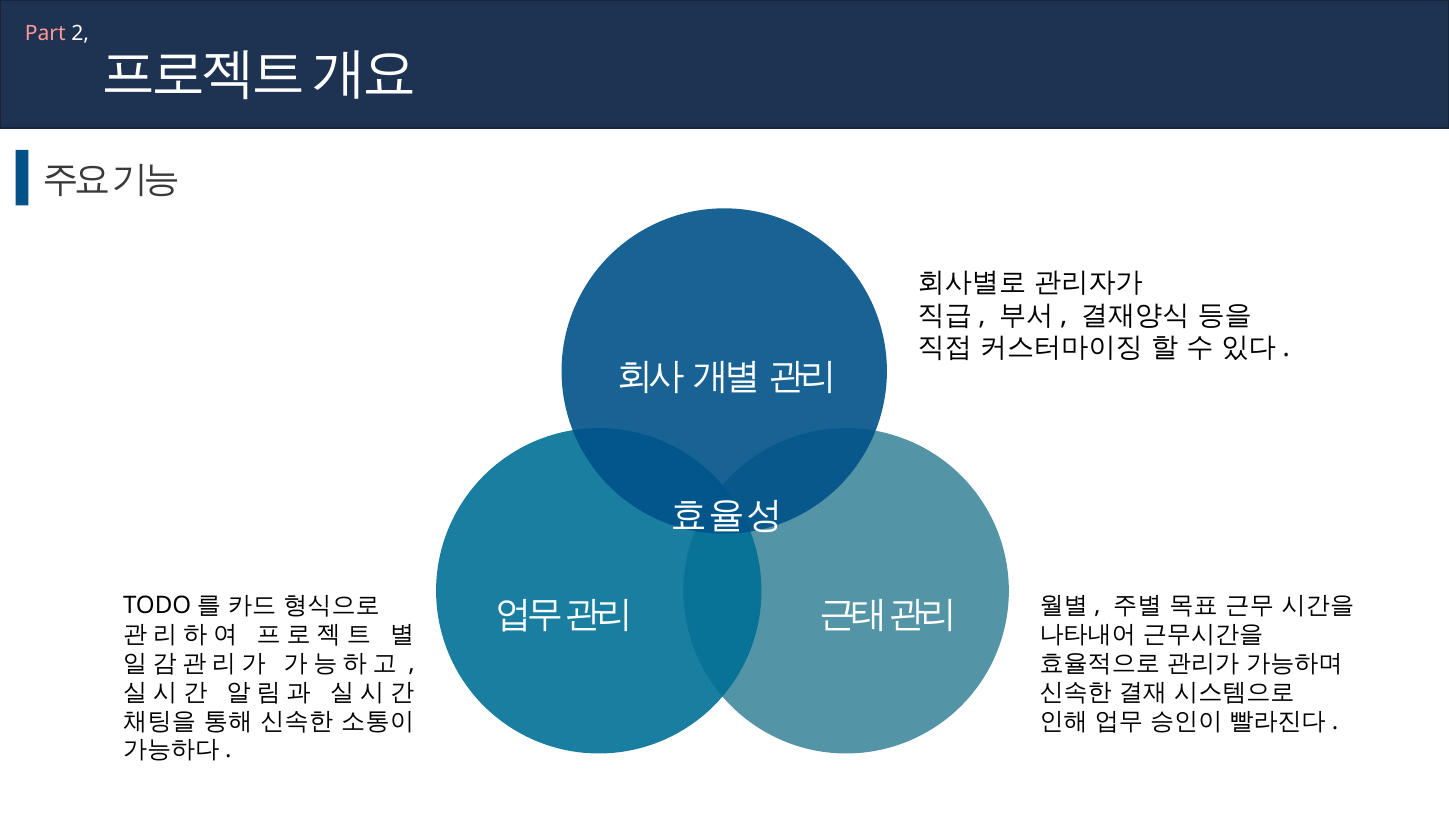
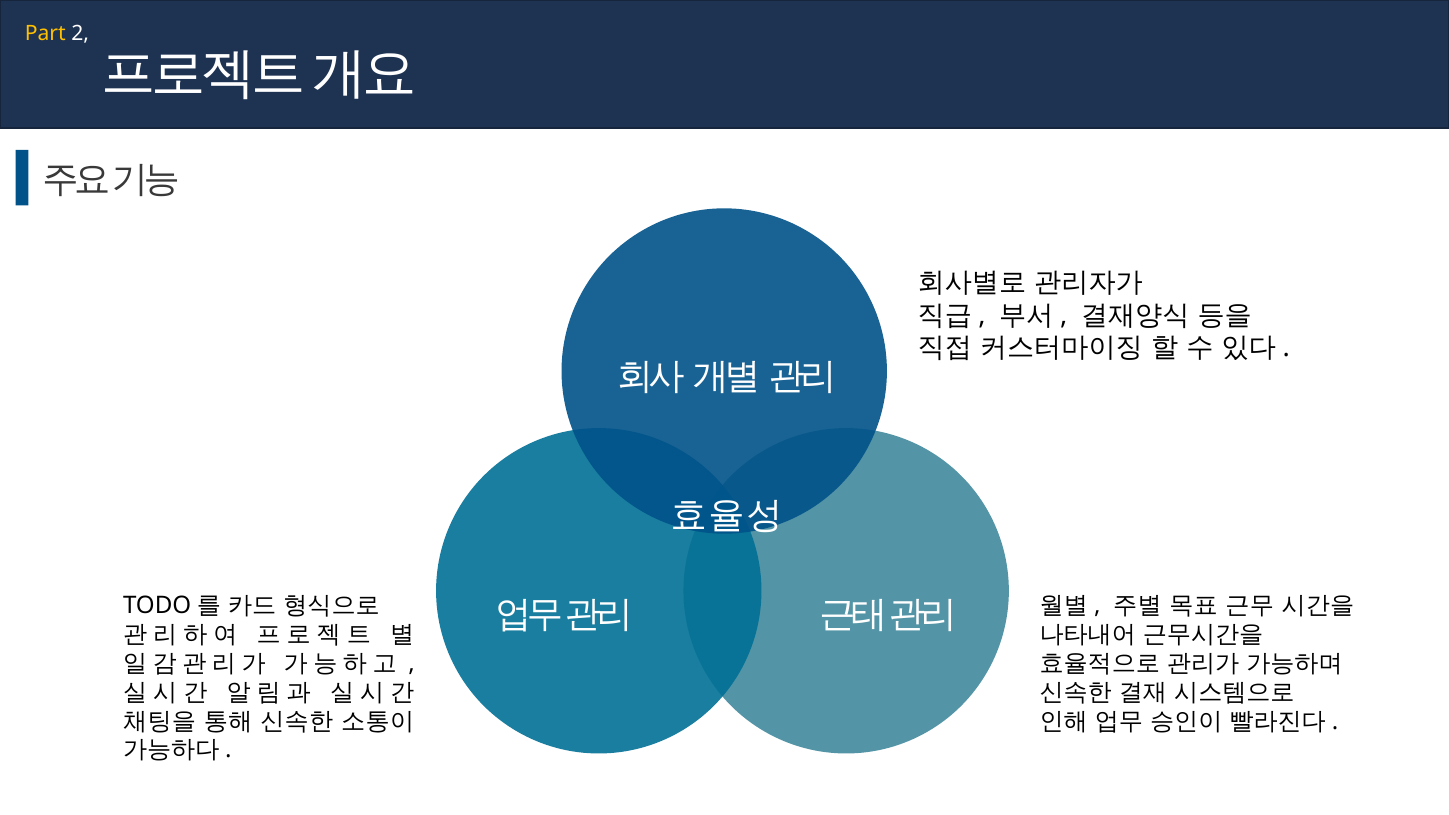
Part colour: pink -> yellow (45, 33)
